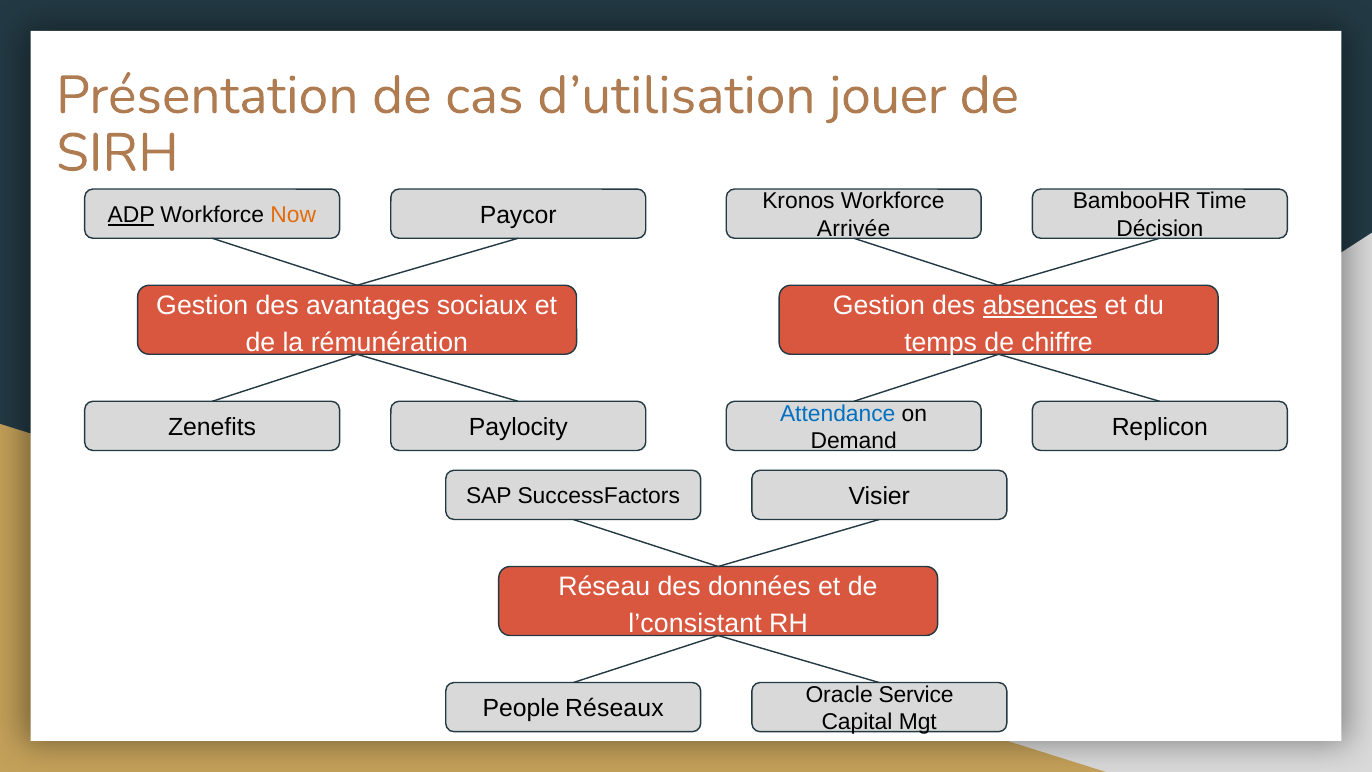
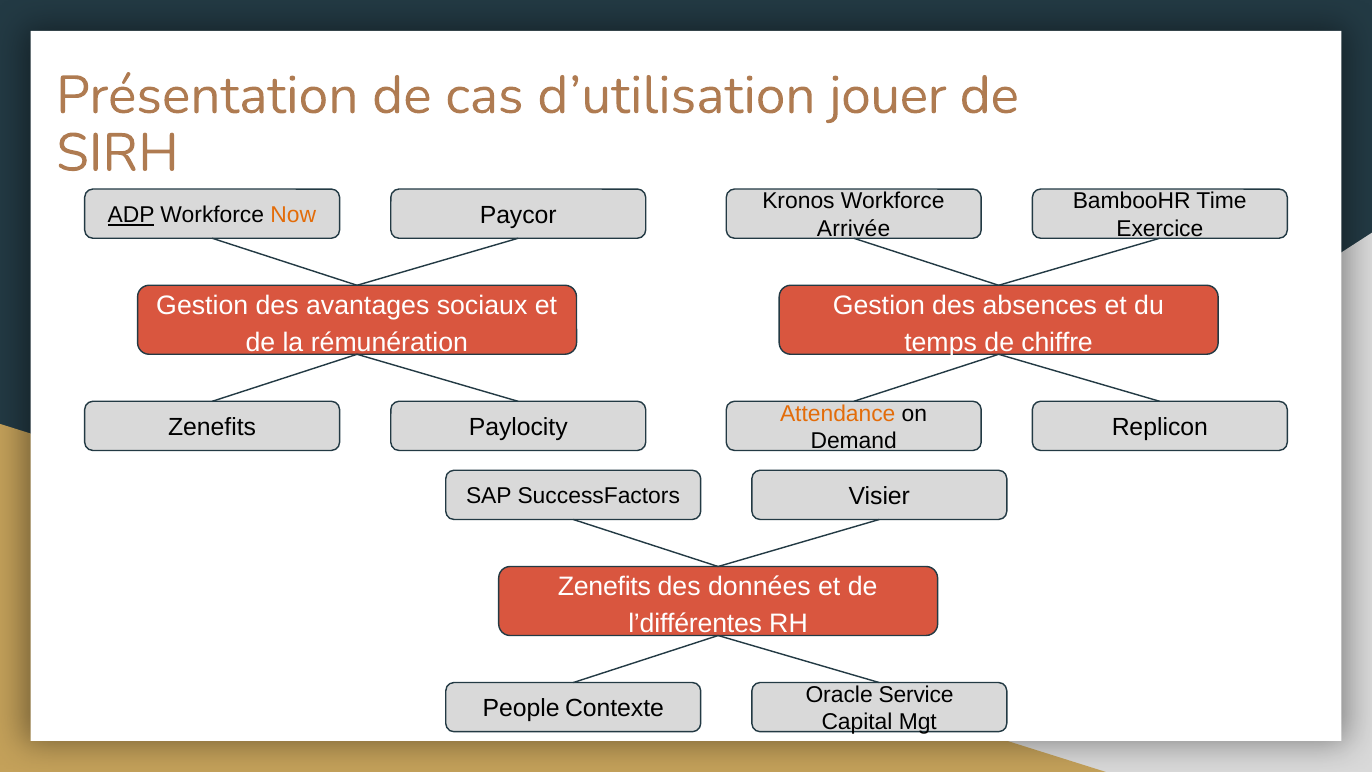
Décision: Décision -> Exercice (1160, 229)
absences underline: present -> none (1040, 305)
Attendance colour: blue -> orange (838, 414)
Réseau: Réseau -> Zenefits (604, 587)
l’consistant: l’consistant -> l’différentes (695, 623)
Réseaux: Réseaux -> Contexte (614, 709)
